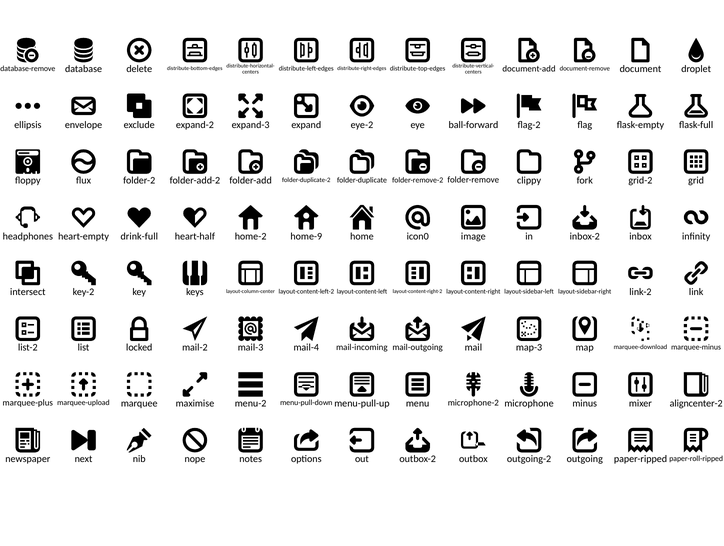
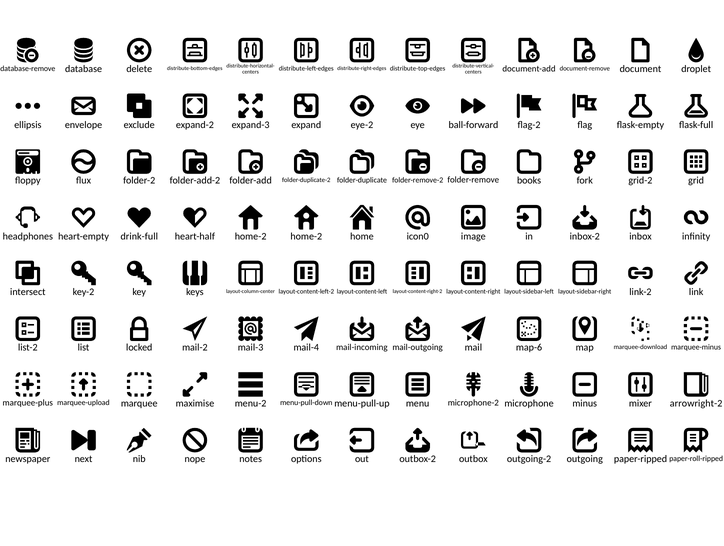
clippy: clippy -> books (529, 180)
home-2 home-9: home-9 -> home-2 (306, 236)
map-3: map-3 -> map-6 (529, 348)
aligncenter-2: aligncenter-2 -> arrowright-2 (696, 403)
